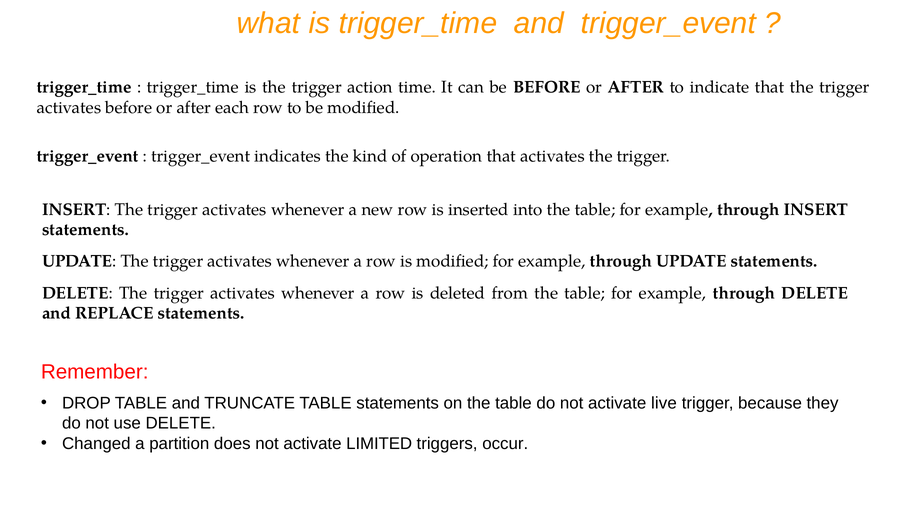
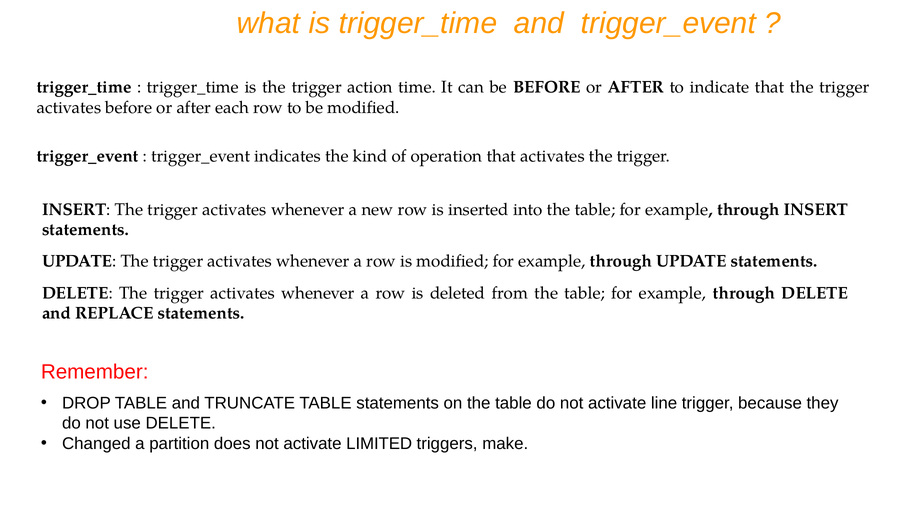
live: live -> line (664, 403)
occur: occur -> make (505, 443)
